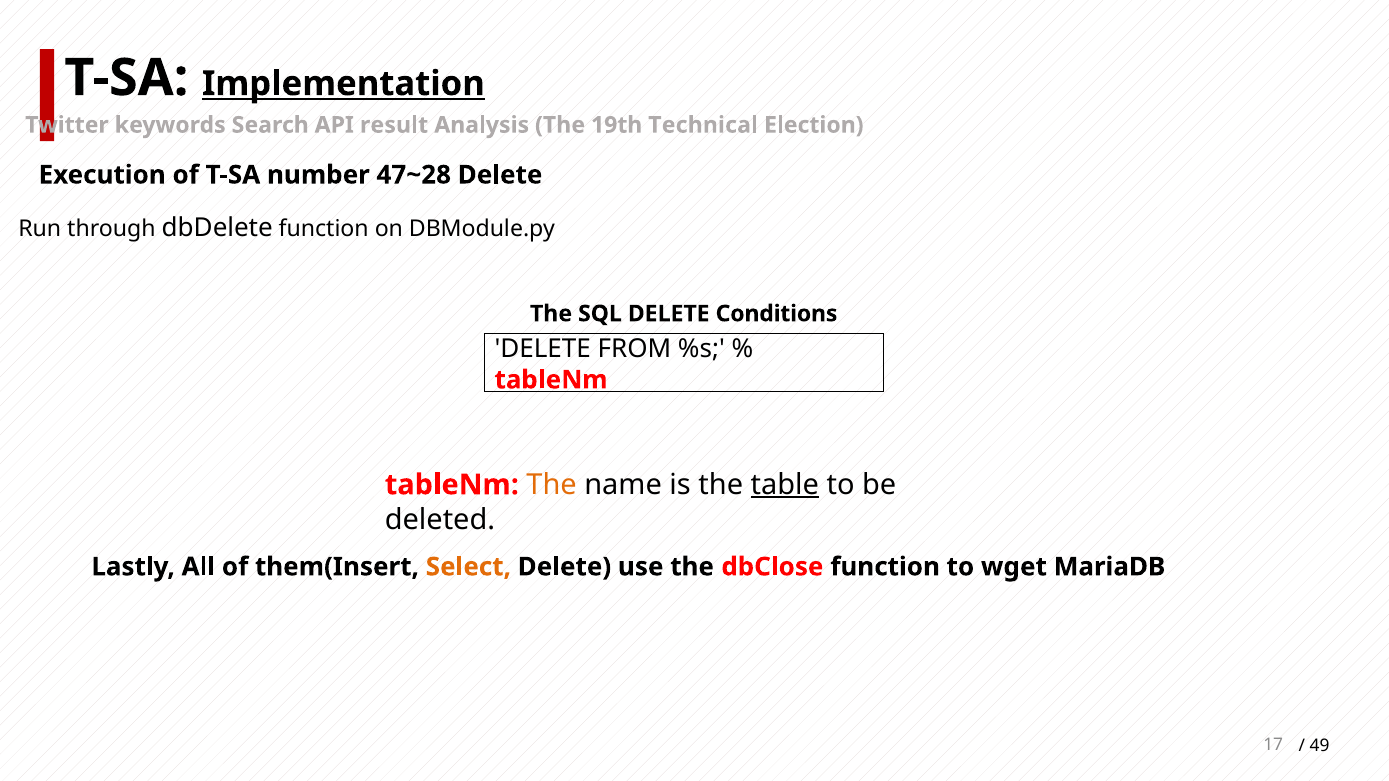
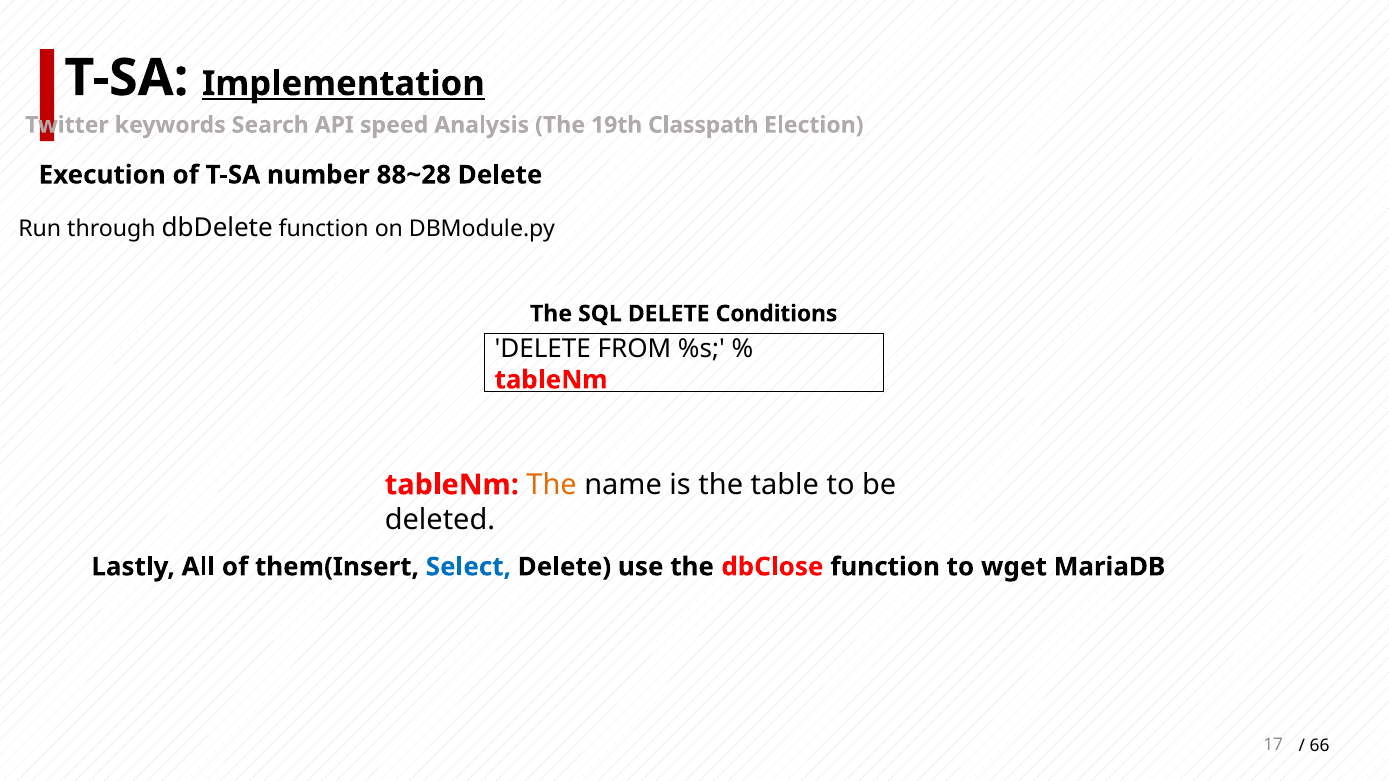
result: result -> speed (394, 125)
Technical: Technical -> Classpath (703, 125)
47~28: 47~28 -> 88~28 (414, 175)
table underline: present -> none (785, 485)
Select colour: orange -> blue (468, 567)
49: 49 -> 66 (1320, 746)
